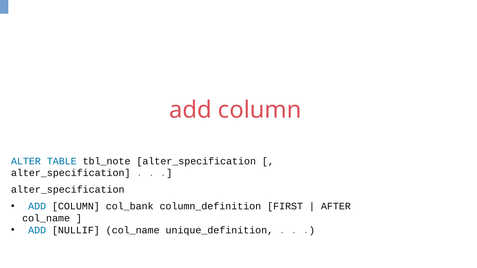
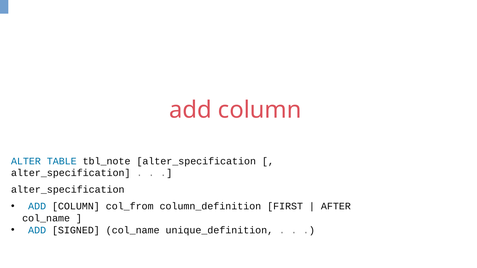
col_bank: col_bank -> col_from (130, 207)
NULLIF: NULLIF -> SIGNED (76, 230)
